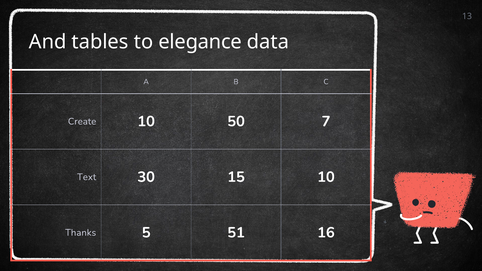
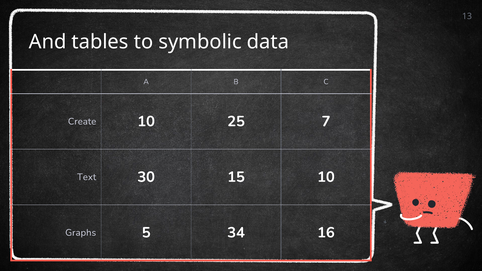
elegance: elegance -> symbolic (200, 42)
50: 50 -> 25 (236, 121)
Thanks: Thanks -> Graphs (81, 233)
51: 51 -> 34 (236, 233)
